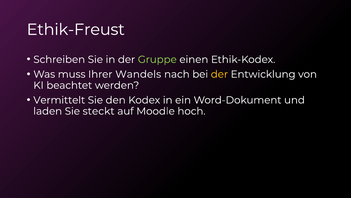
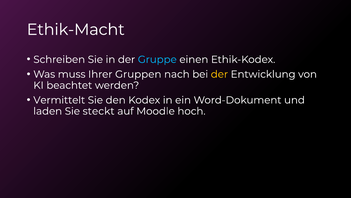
Ethik-Freust: Ethik-Freust -> Ethik-Macht (76, 29)
Gruppe colour: light green -> light blue (157, 59)
Wandels: Wandels -> Gruppen (138, 74)
